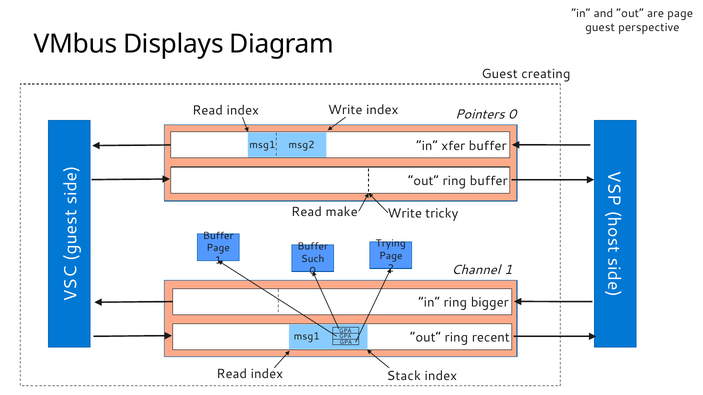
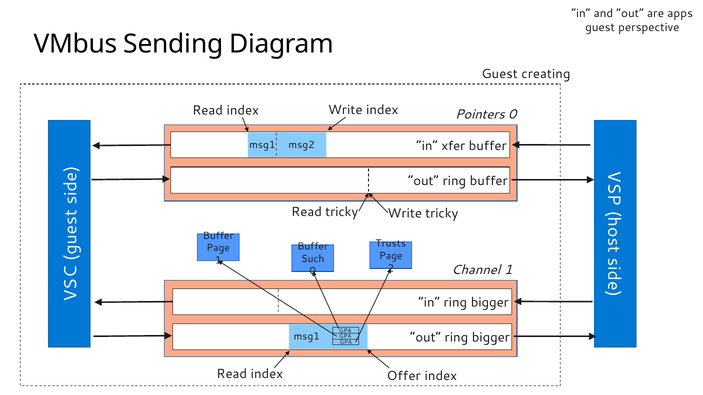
are page: page -> apps (680, 13)
Displays: Displays -> Sending (173, 44)
Read make: make -> tricky (342, 212)
Trying: Trying -> Trusts (391, 244)
out ring recent: recent -> bigger (491, 338)
Stack: Stack -> Offer (404, 376)
